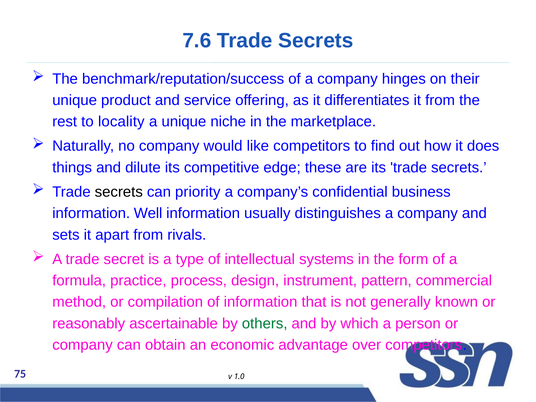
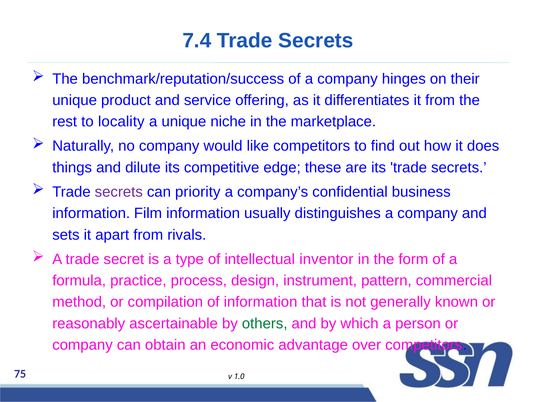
7.6: 7.6 -> 7.4 (197, 41)
secrets colour: black -> purple (119, 192)
Well: Well -> Film (148, 213)
systems: systems -> inventor (326, 259)
